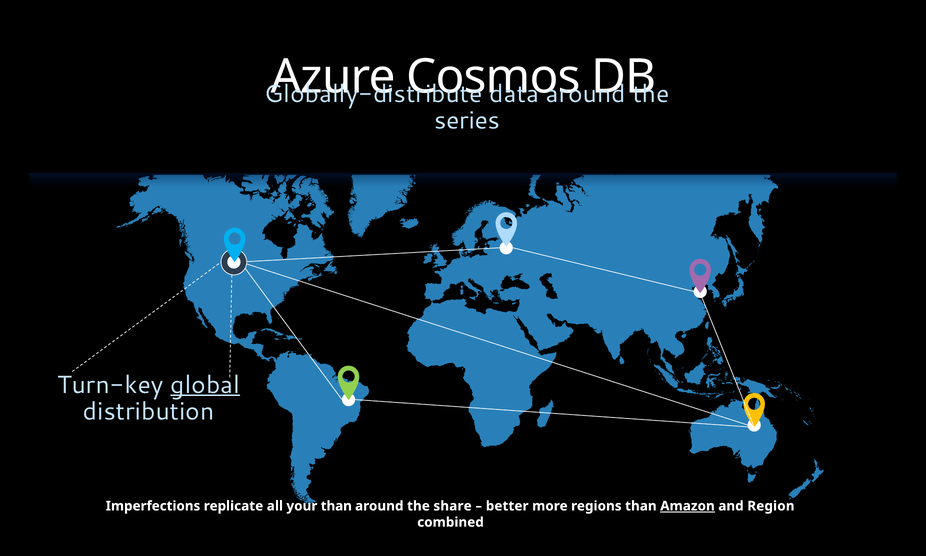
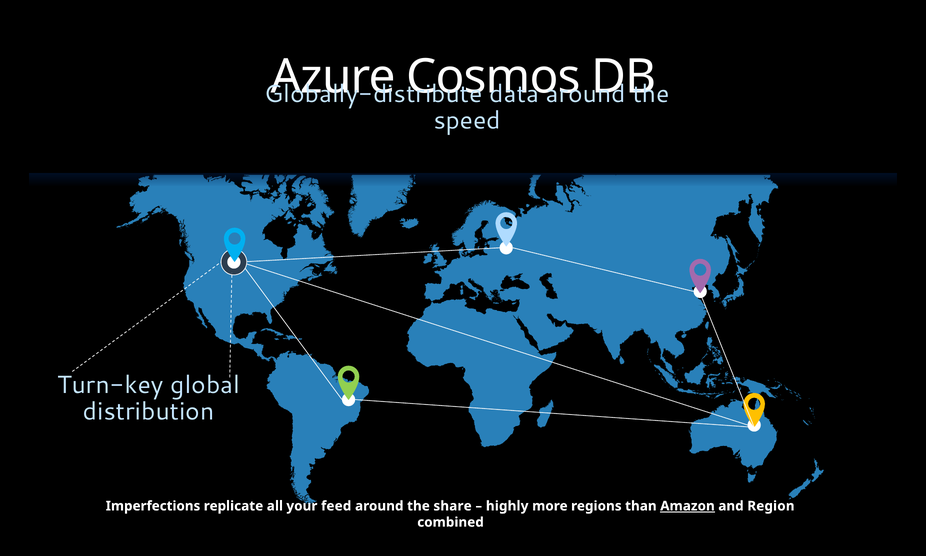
series: series -> speed (467, 121)
global underline: present -> none (205, 385)
your than: than -> feed (336, 506)
better: better -> highly (507, 506)
